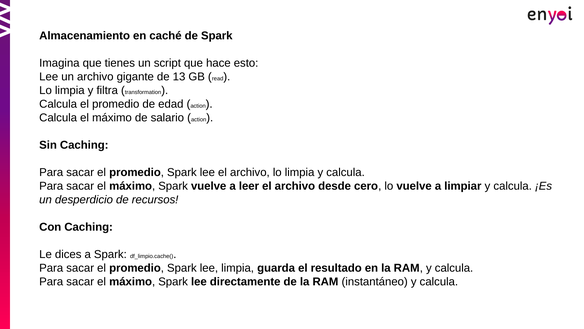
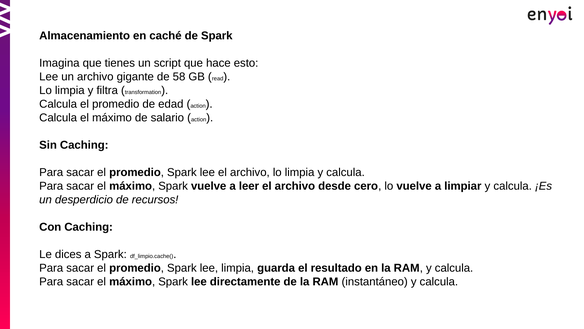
13: 13 -> 58 (179, 77)
